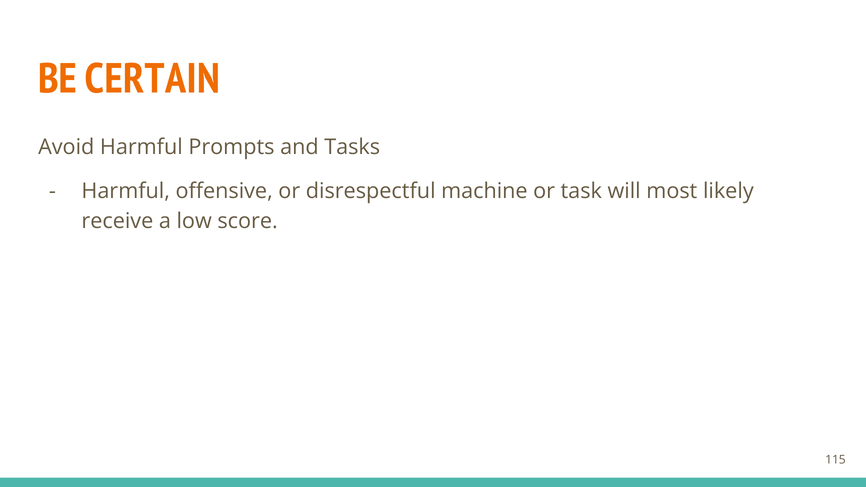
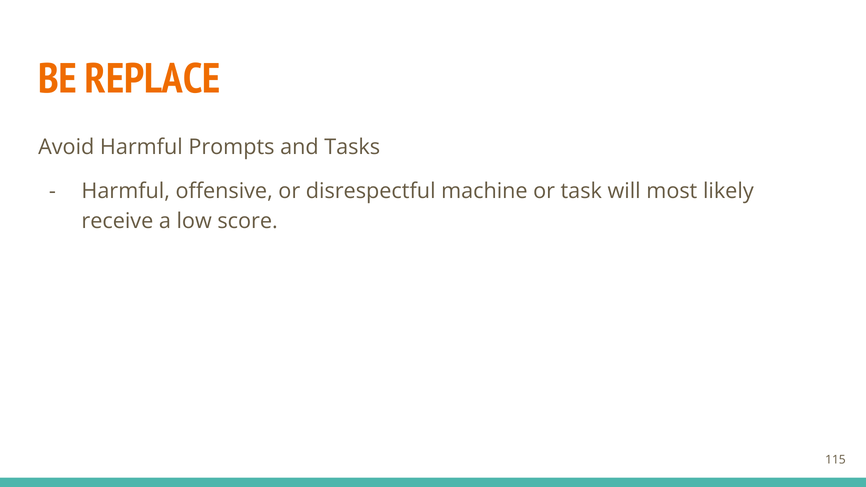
CERTAIN: CERTAIN -> REPLACE (153, 79)
